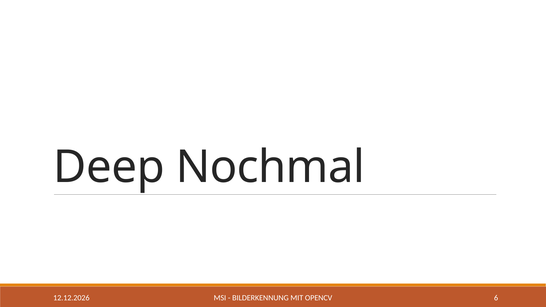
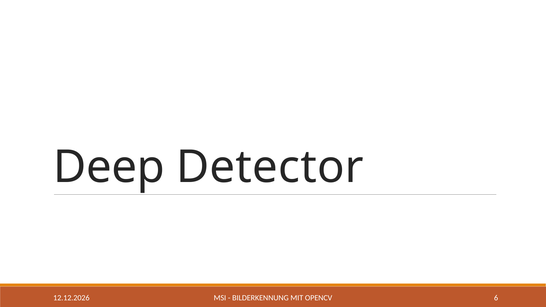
Nochmal: Nochmal -> Detector (270, 167)
